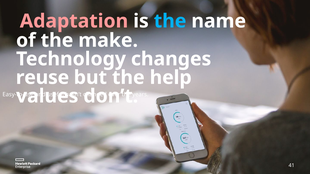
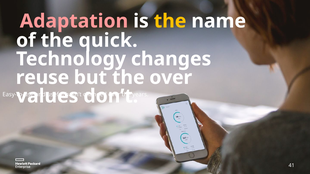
the colour: light blue -> yellow (170, 21)
make: make -> quick (108, 40)
the help: help -> over (171, 78)
